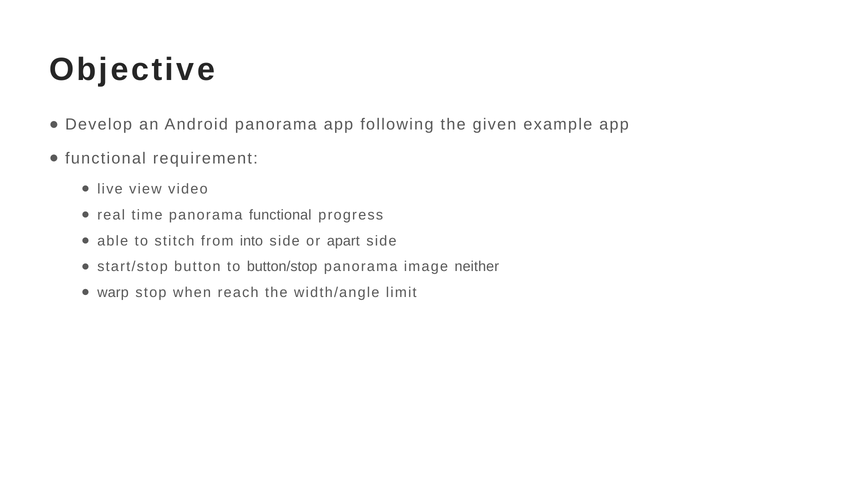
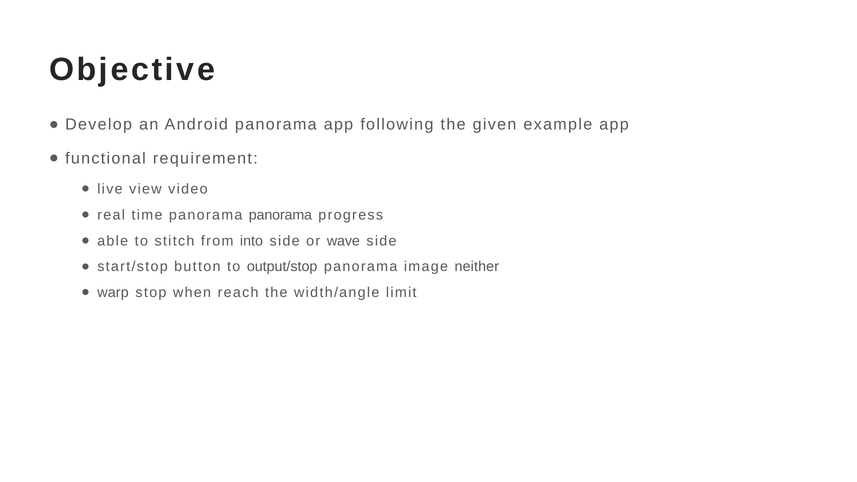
panorama functional: functional -> panorama (280, 215)
apart: apart -> wave (343, 241)
button/stop: button/stop -> output/stop (282, 267)
